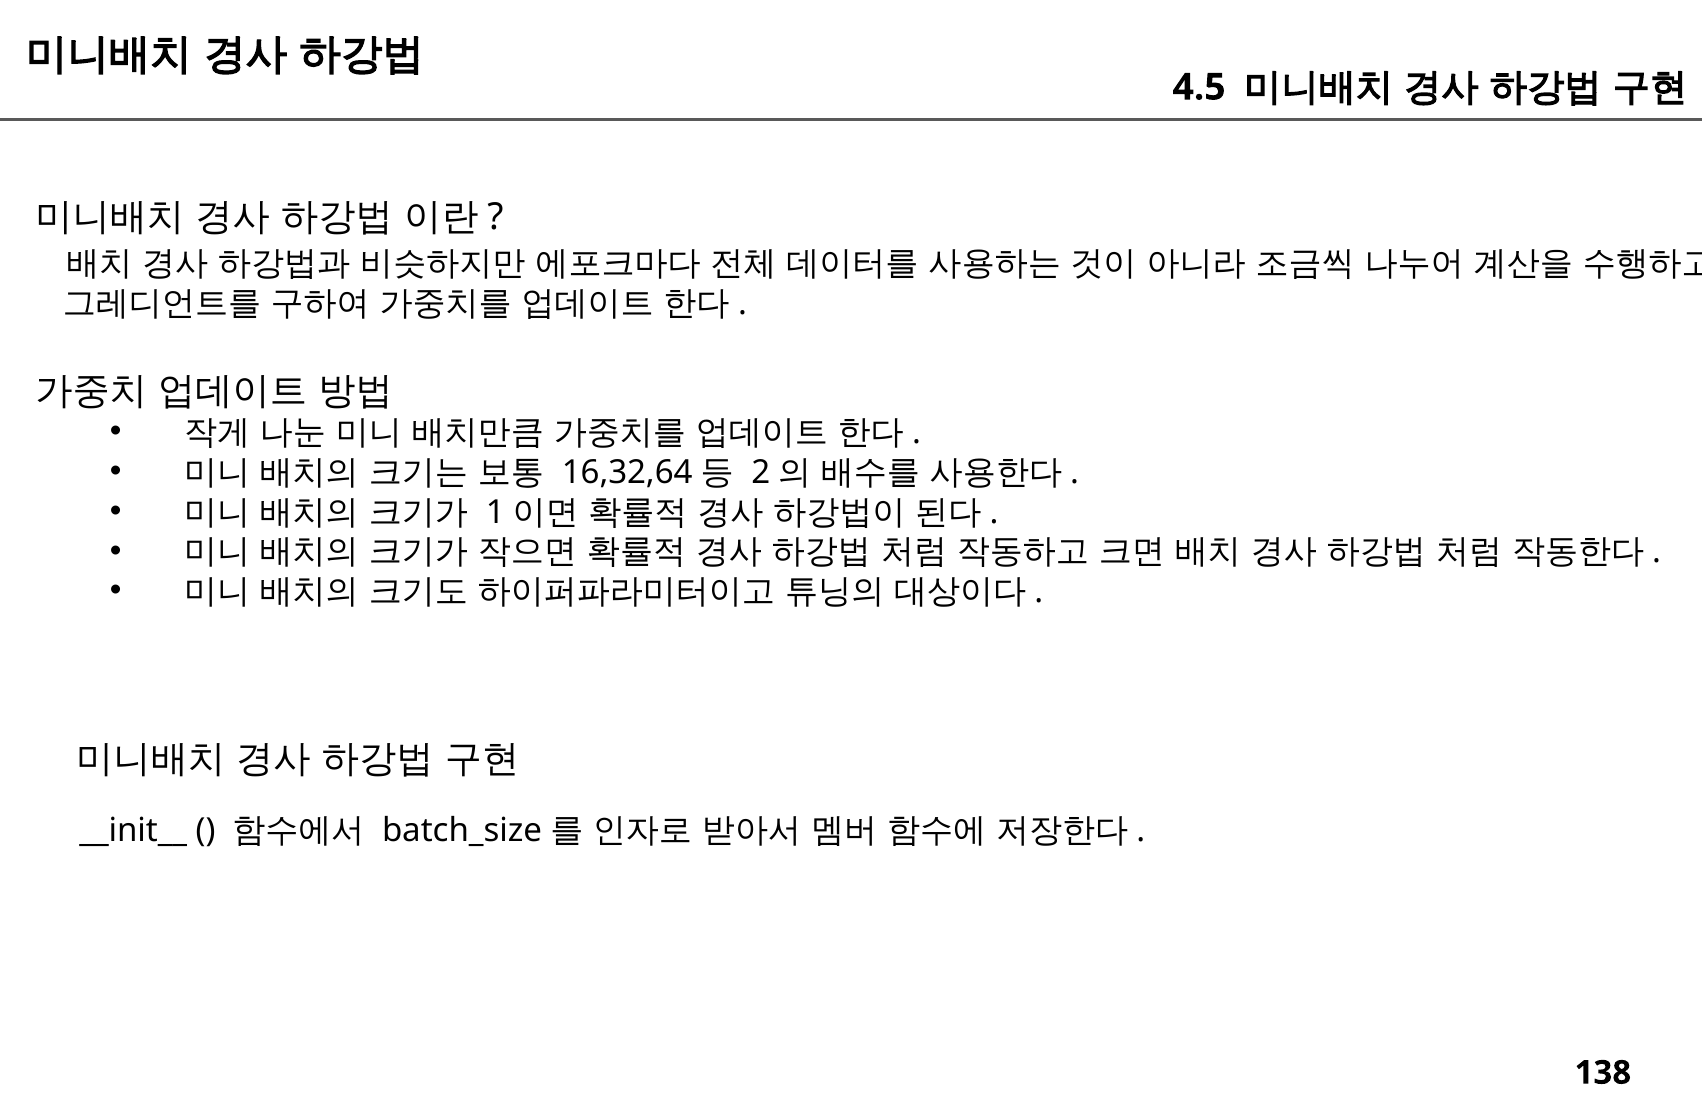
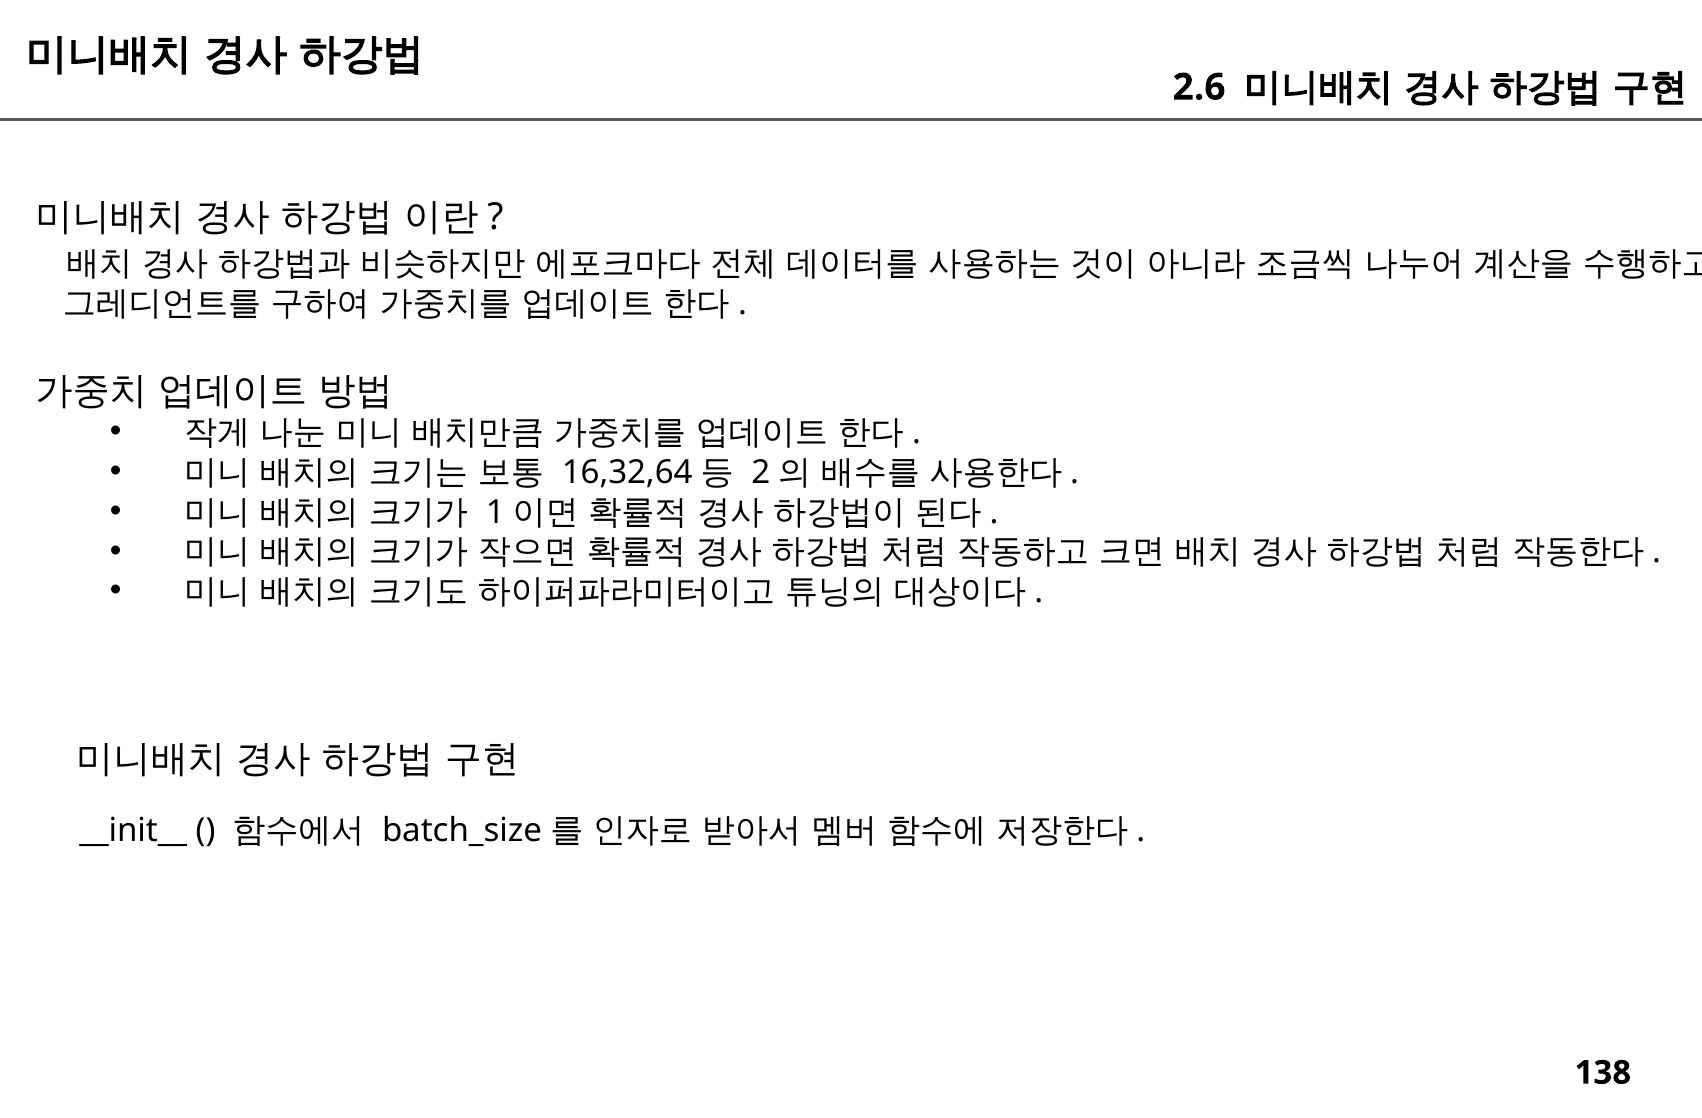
4.5: 4.5 -> 2.6 (1199, 87)
